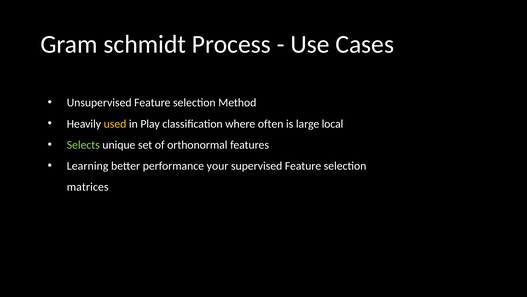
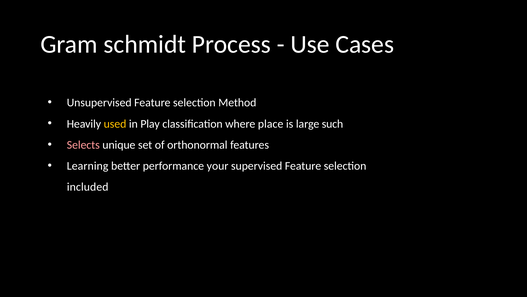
often: often -> place (271, 124)
local: local -> such (332, 124)
Selects colour: light green -> pink (83, 145)
matrices: matrices -> included (88, 187)
